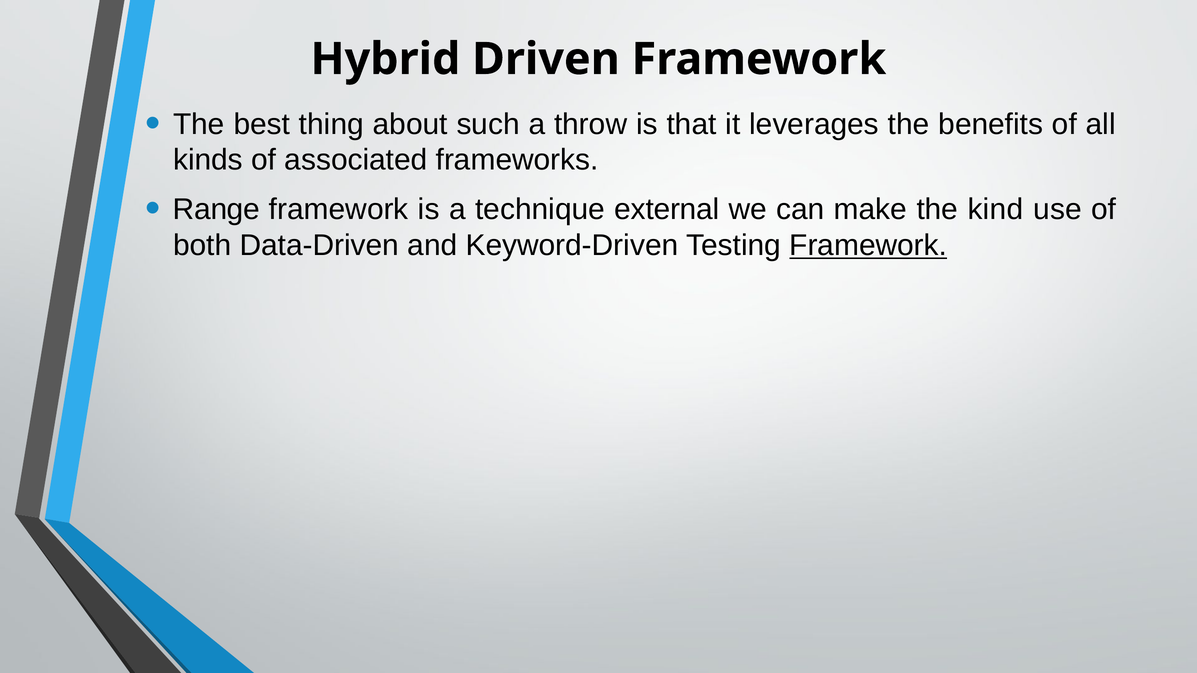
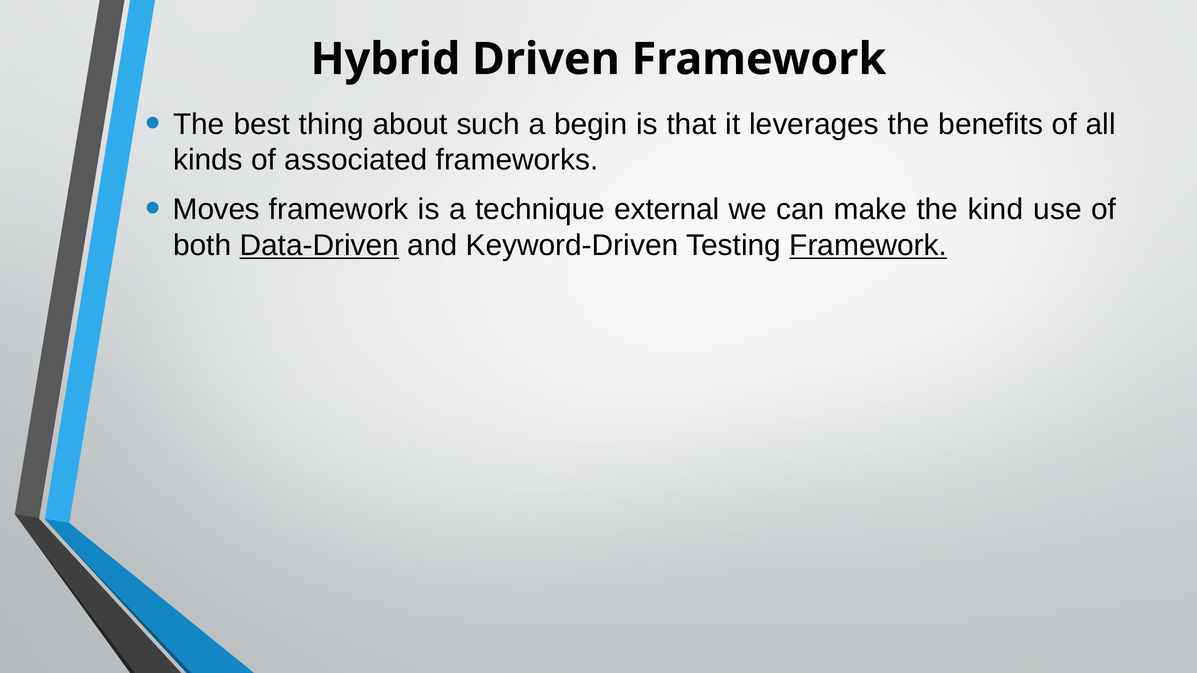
throw: throw -> begin (591, 124)
Range: Range -> Moves (216, 210)
Data-Driven underline: none -> present (319, 245)
